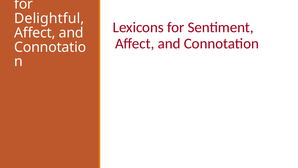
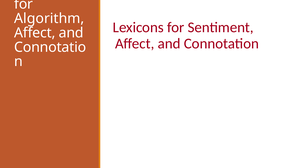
Delightful: Delightful -> Algorithm (49, 18)
